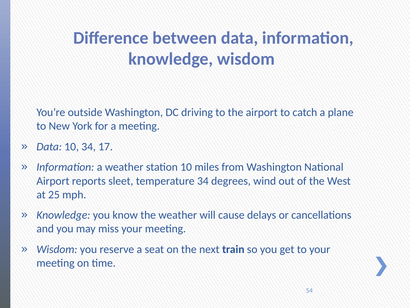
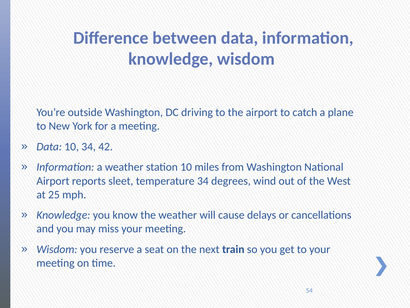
17: 17 -> 42 (106, 146)
